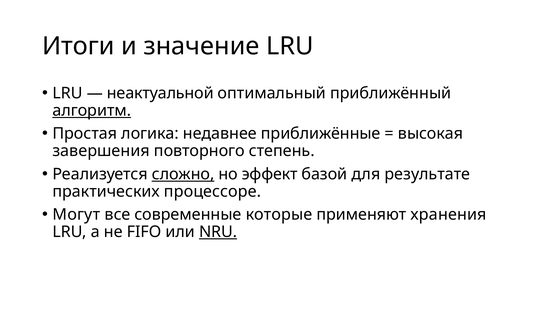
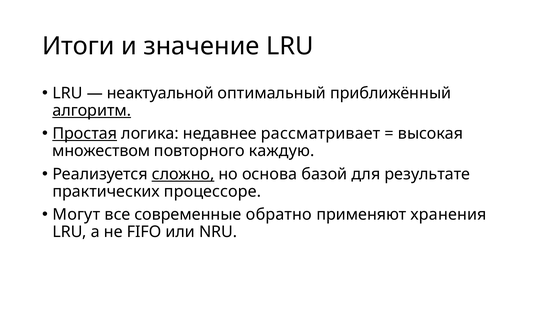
Простая underline: none -> present (85, 134)
приближённые: приближённые -> рассматривает (321, 134)
завершения: завершения -> множеством (101, 151)
степень: степень -> каждую (282, 151)
эффект: эффект -> основа (270, 174)
которые: которые -> обратно (279, 215)
NRU underline: present -> none (218, 232)
